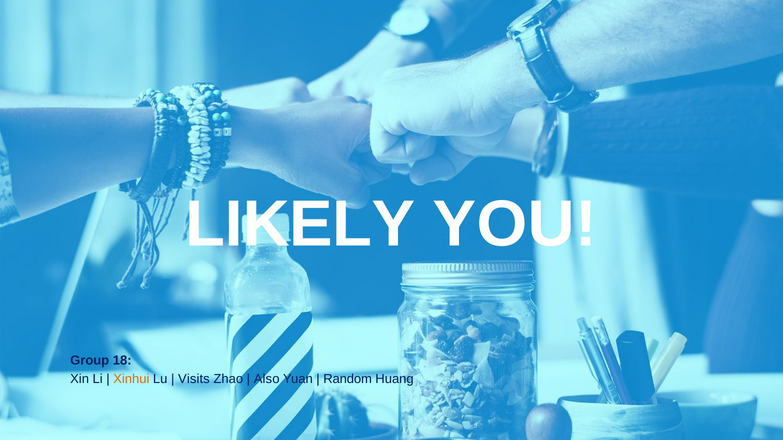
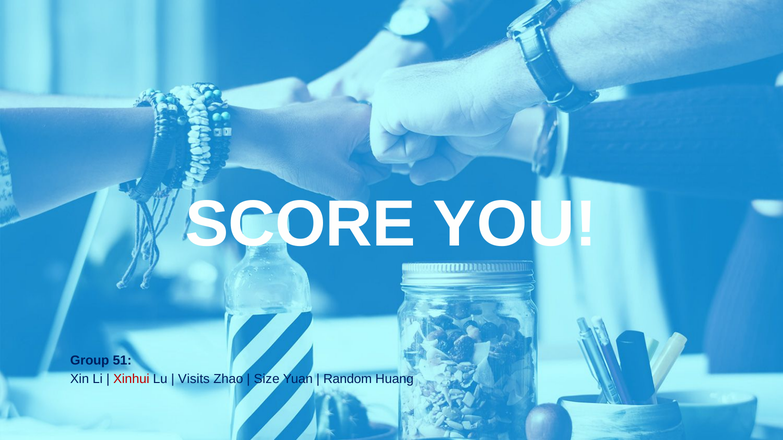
LIKELY: LIKELY -> SCORE (300, 224)
18: 18 -> 51 (122, 361)
Xinhui colour: orange -> red (131, 379)
Also: Also -> Size (267, 379)
